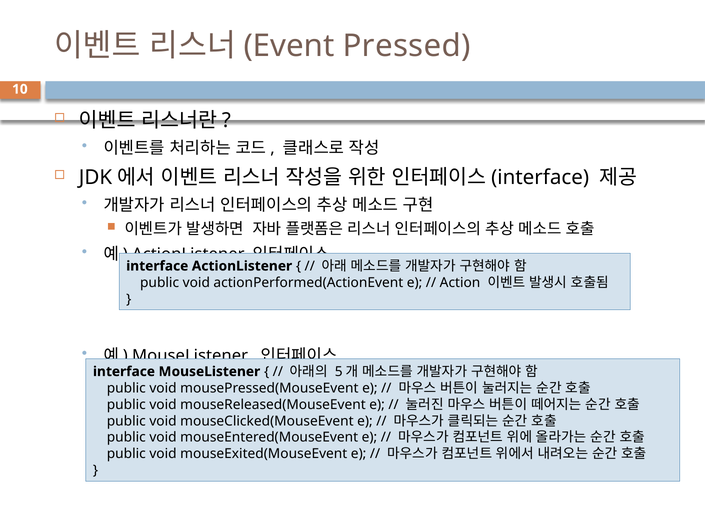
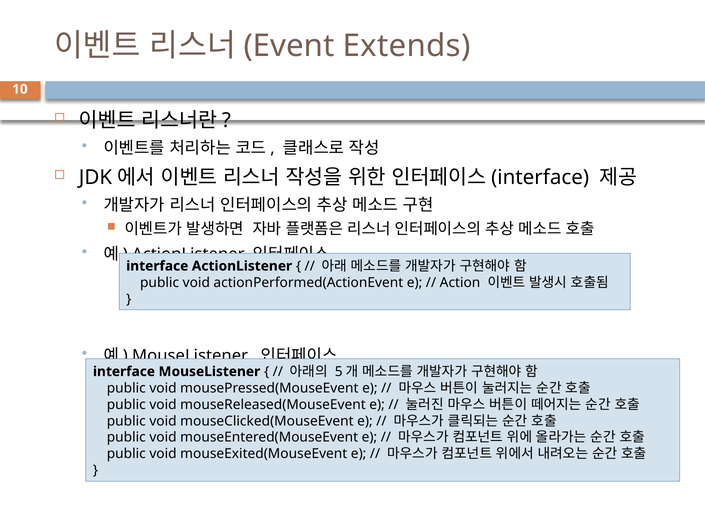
Pressed: Pressed -> Extends (407, 46)
